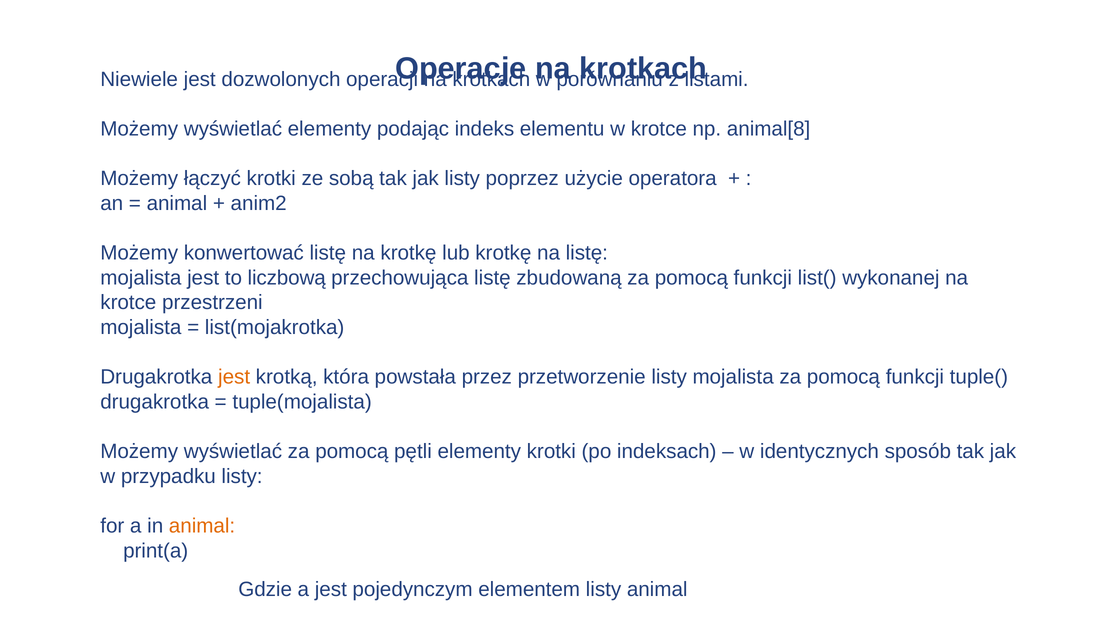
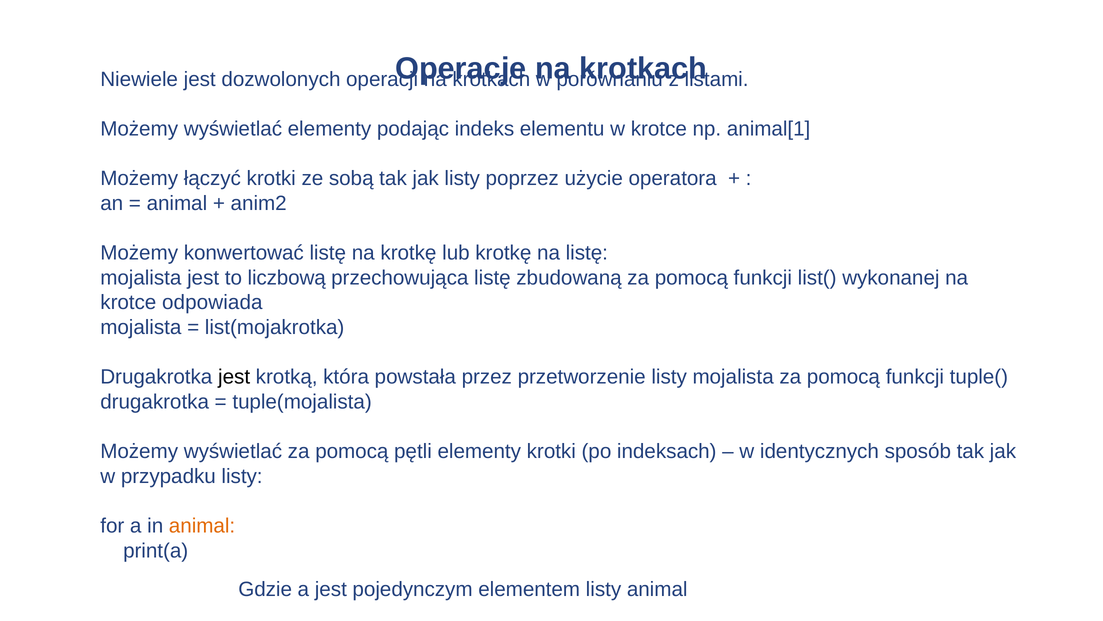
animal[8: animal[8 -> animal[1 (769, 129)
przestrzeni: przestrzeni -> odpowiada (212, 302)
jest colour: orange -> black (234, 377)
